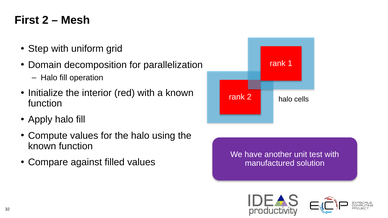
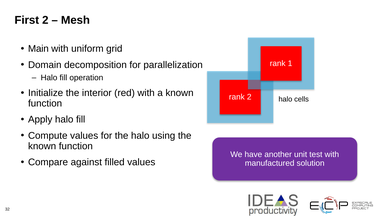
Step: Step -> Main (38, 49)
